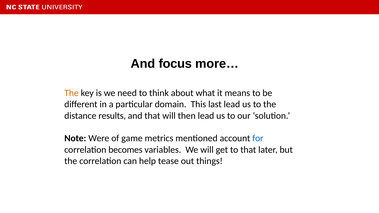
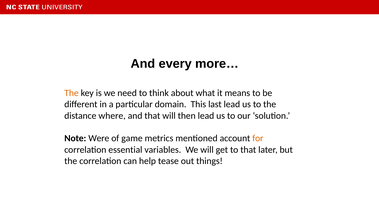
focus: focus -> every (175, 64)
results: results -> where (112, 116)
for colour: blue -> orange (258, 139)
becomes: becomes -> essential (125, 150)
